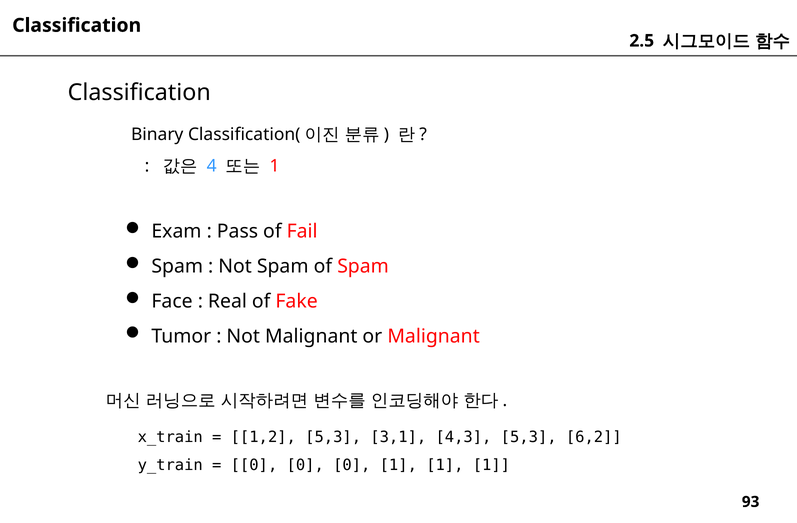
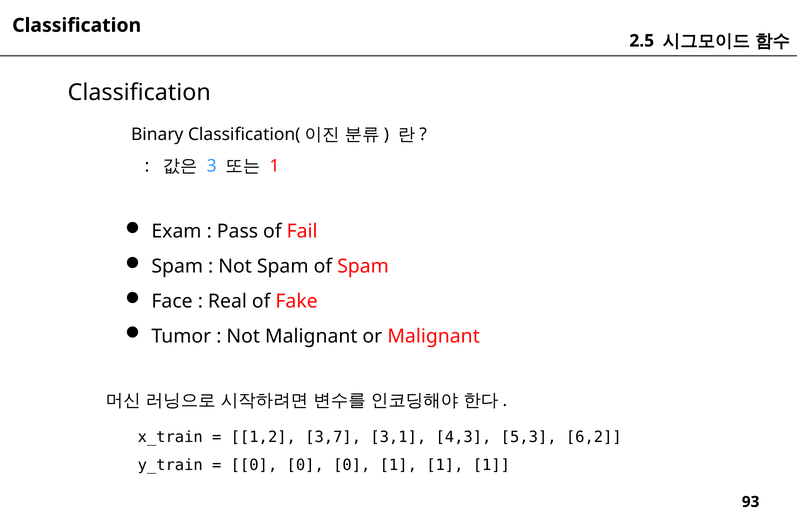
4: 4 -> 3 (212, 166)
1,2 5,3: 5,3 -> 3,7 (333, 438)
